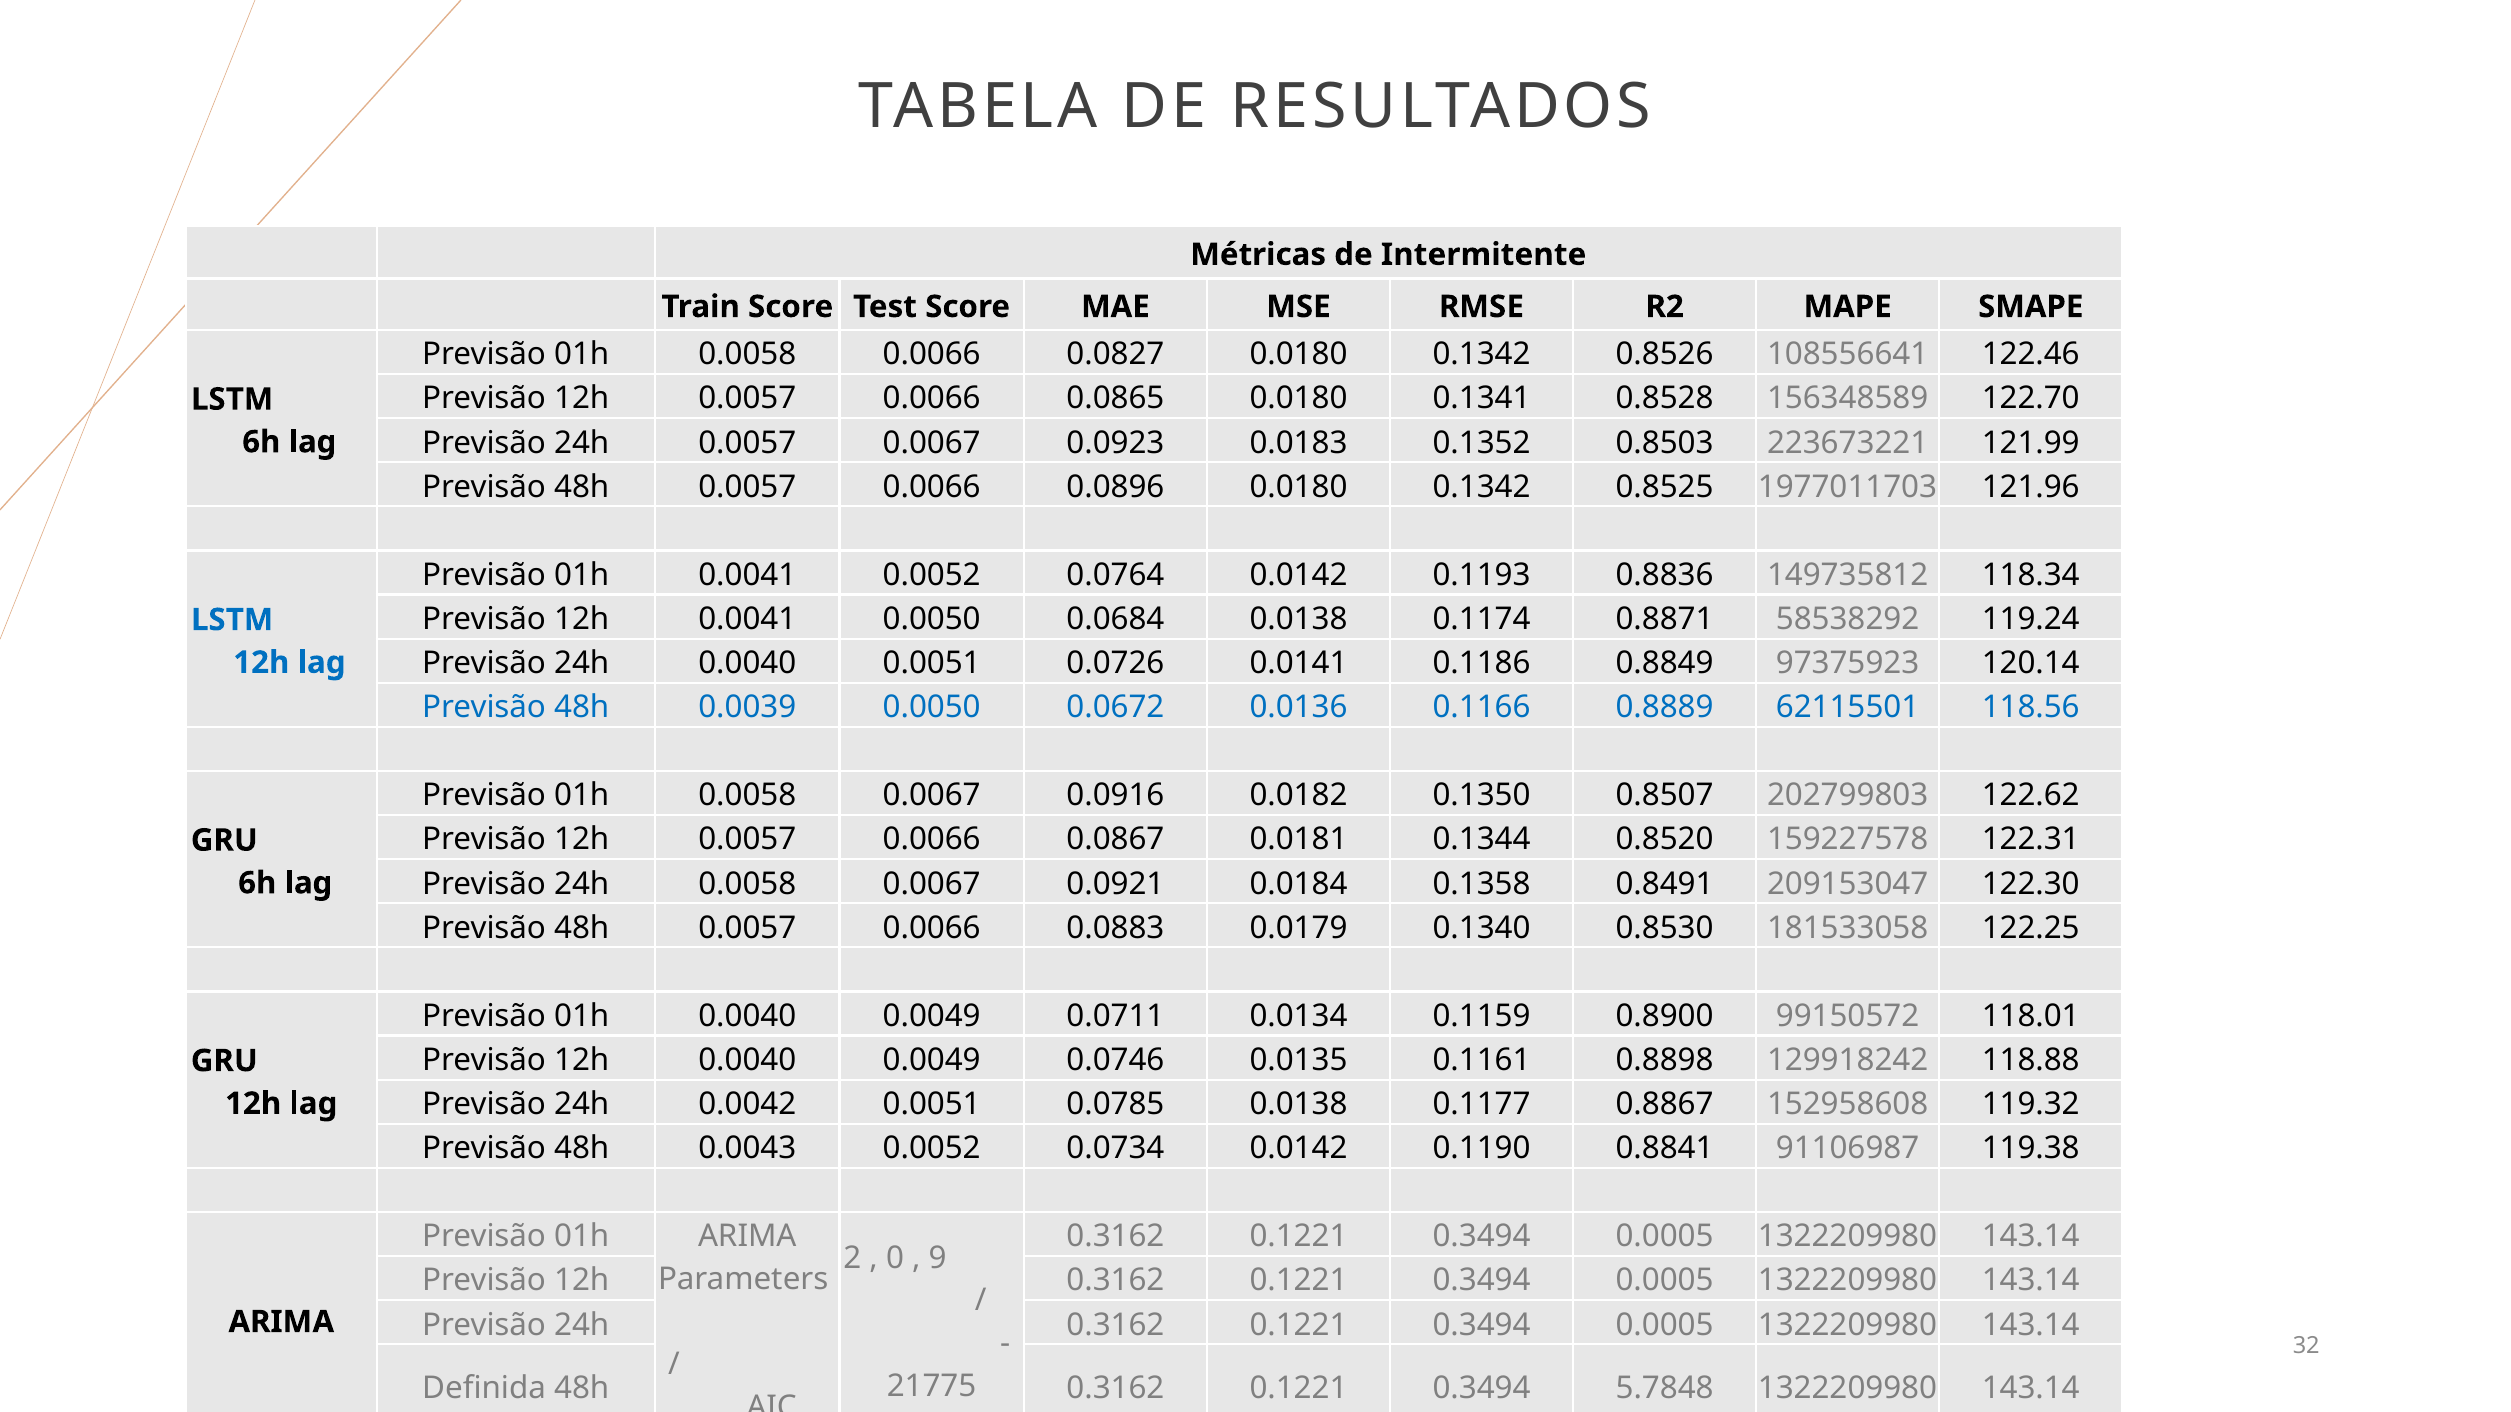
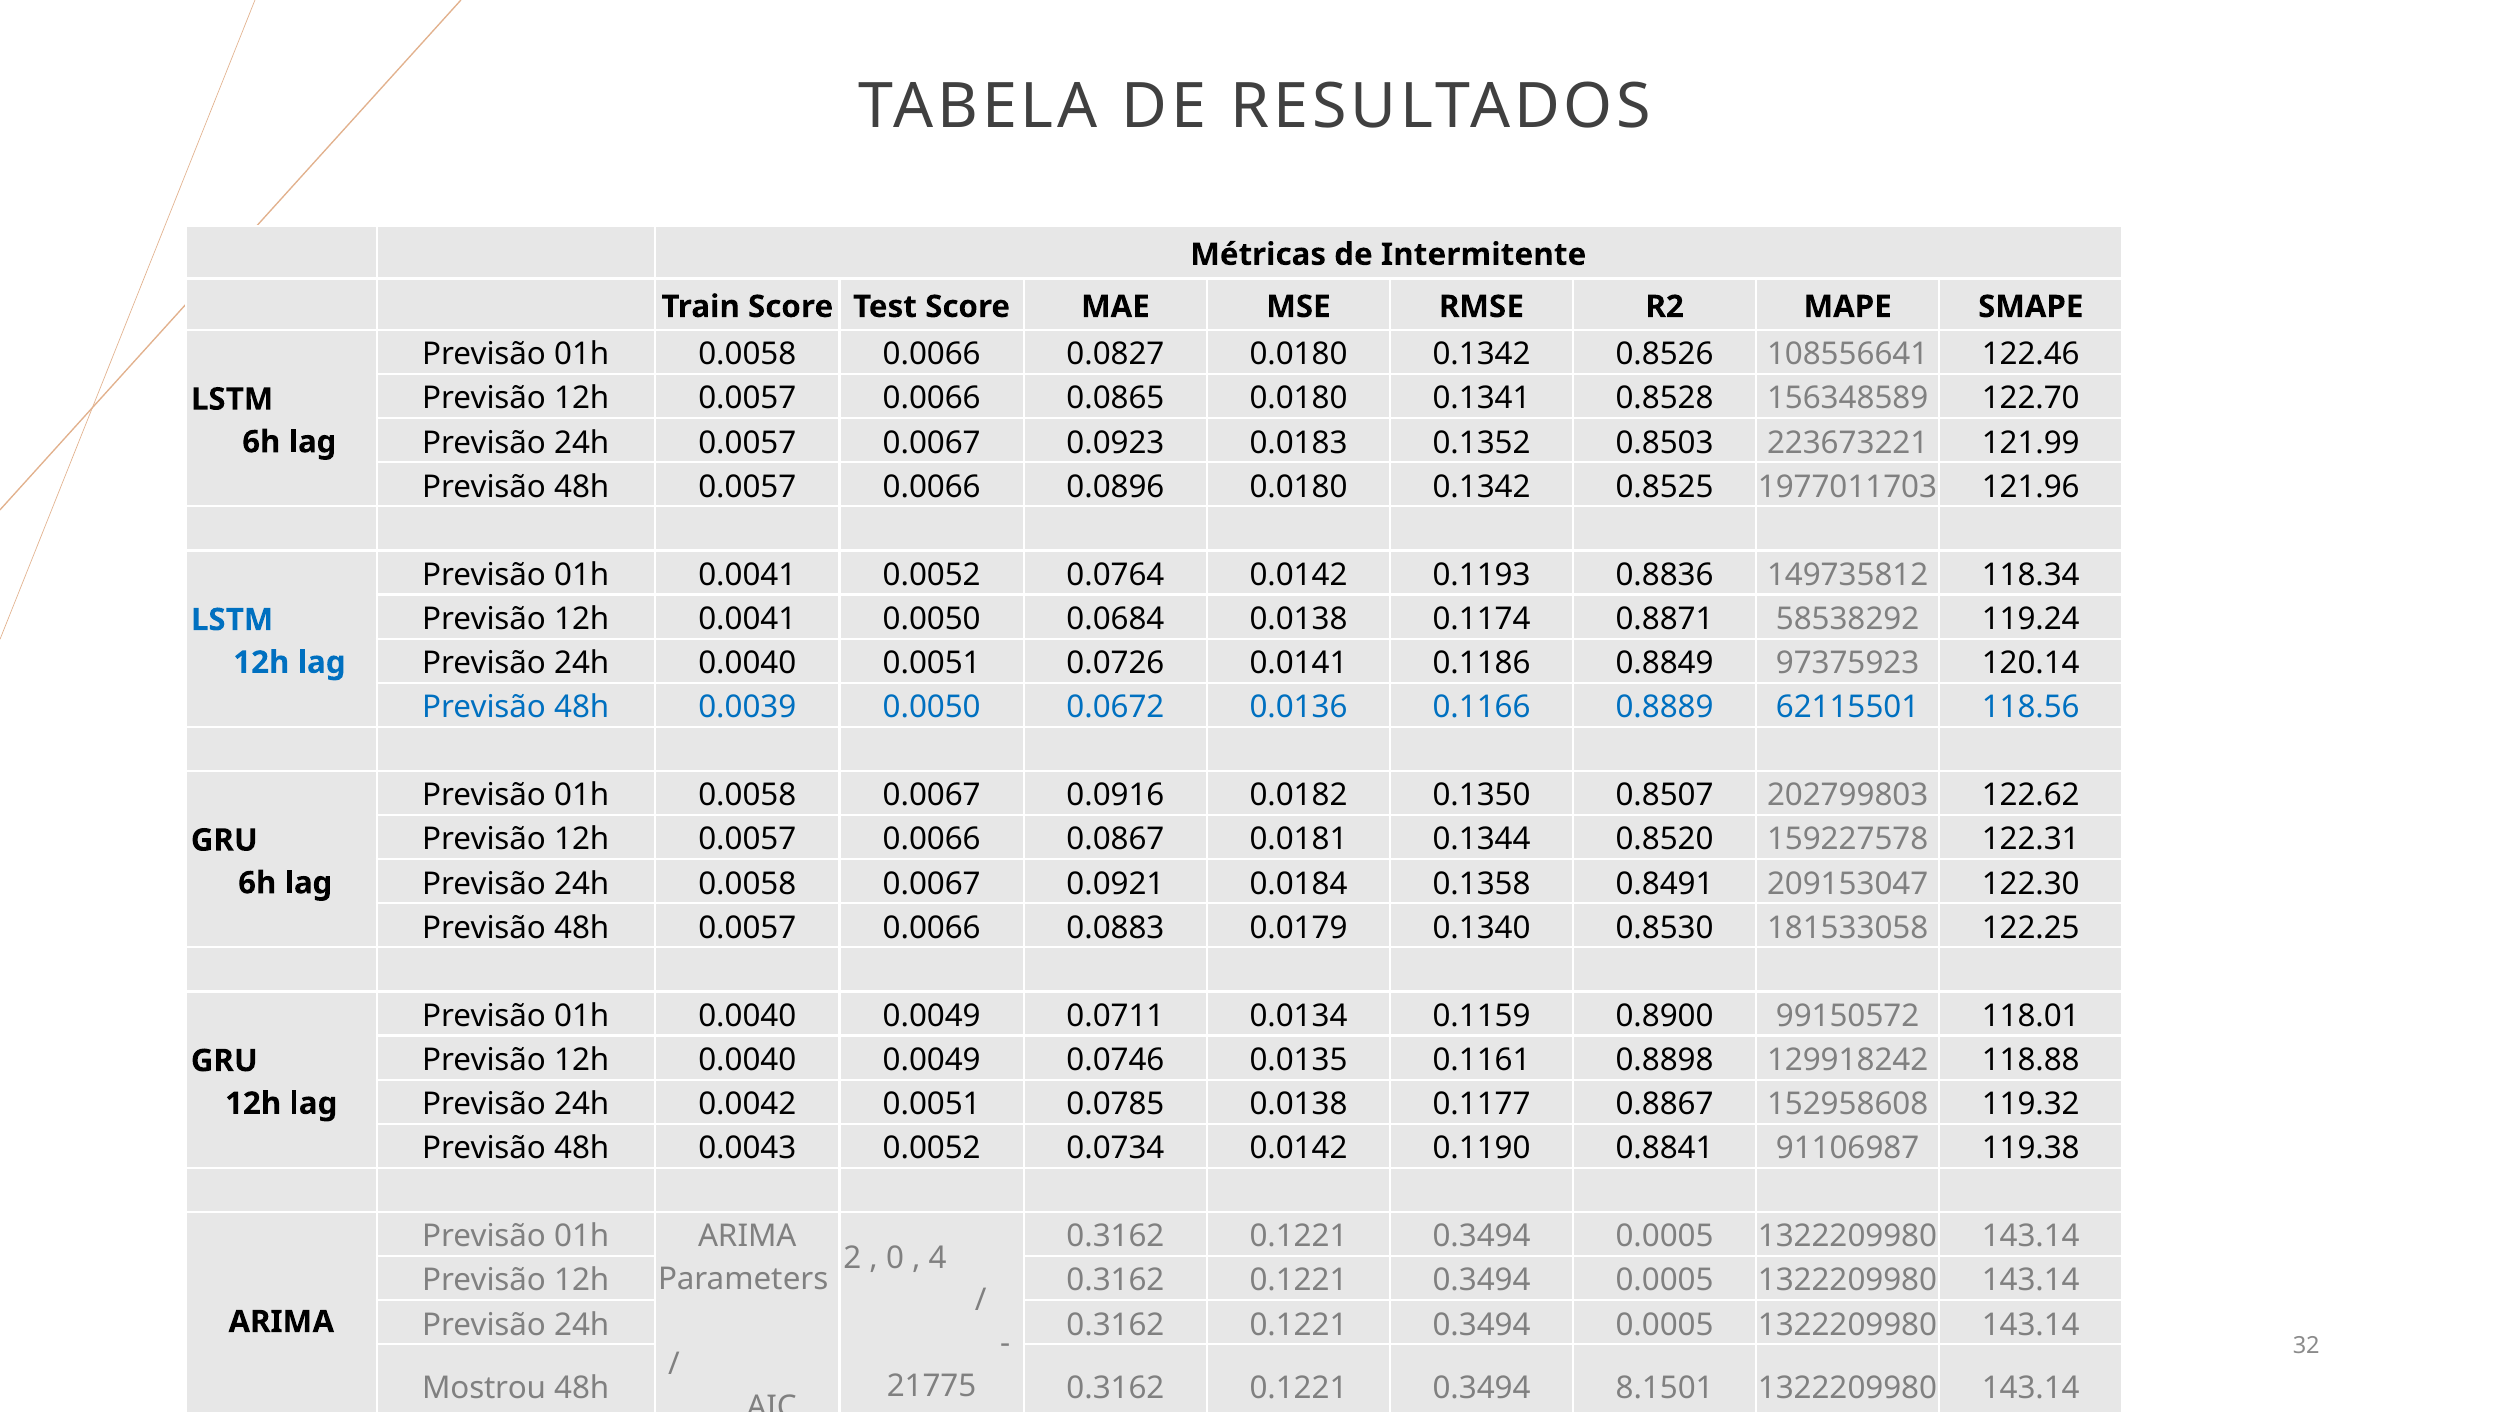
9: 9 -> 4 (938, 1258)
Definida: Definida -> Mostrou (484, 1389)
5.7848: 5.7848 -> 8.1501 (1665, 1389)
